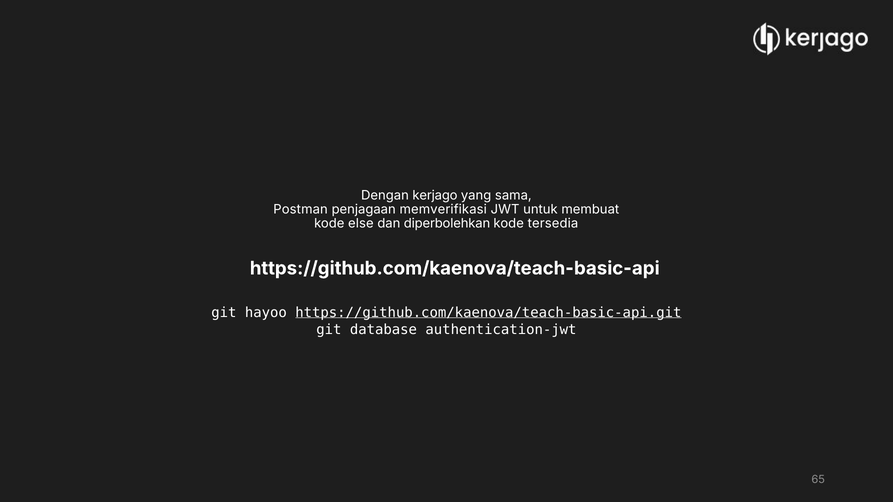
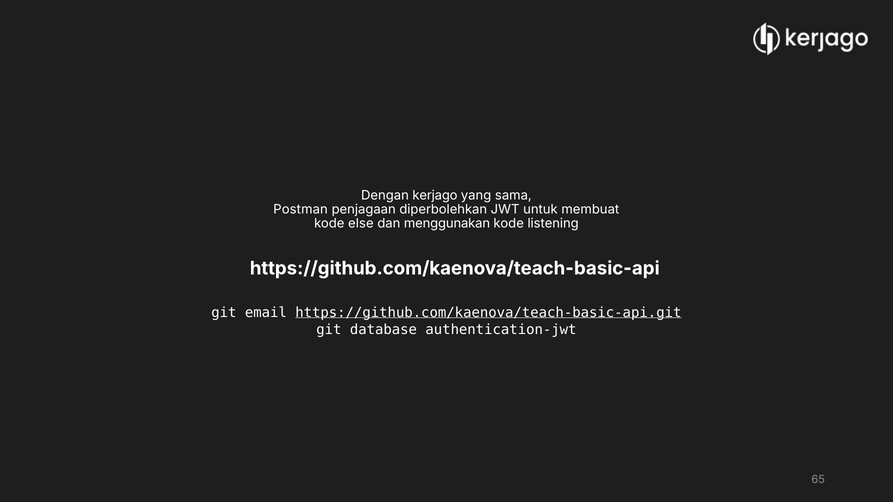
memverifikasi: memverifikasi -> diperbolehkan (443, 210)
diperbolehkan: diperbolehkan -> menggunakan (447, 224)
tersedia: tersedia -> listening (553, 224)
hayoo: hayoo -> email (266, 313)
